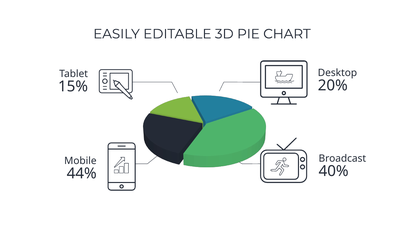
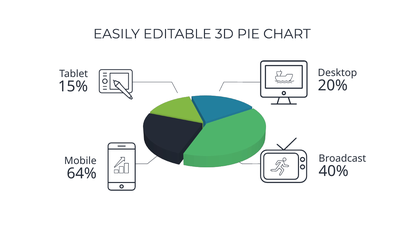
44%: 44% -> 64% (82, 174)
